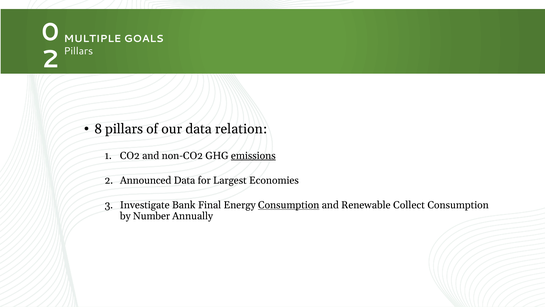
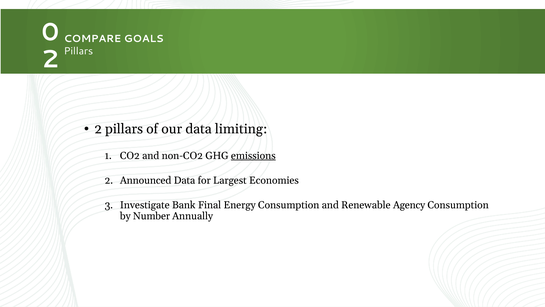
MULTIPLE: MULTIPLE -> COMPARE (93, 39)
8: 8 -> 2 (98, 129)
relation: relation -> limiting (241, 129)
Consumption underline: present -> none (289, 205)
Collect: Collect -> Agency (409, 205)
